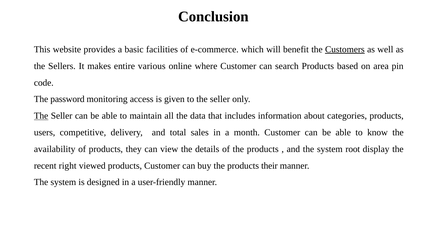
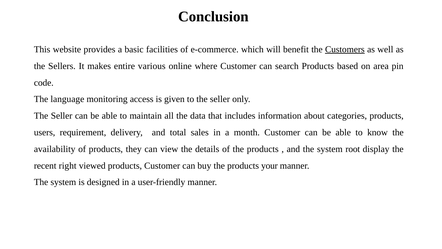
password: password -> language (67, 99)
The underline: present -> none (41, 116)
competitive: competitive -> requirement (83, 132)
their: their -> your (269, 165)
